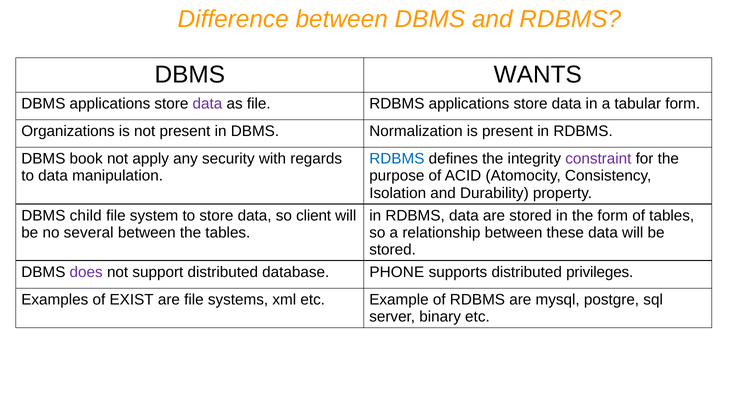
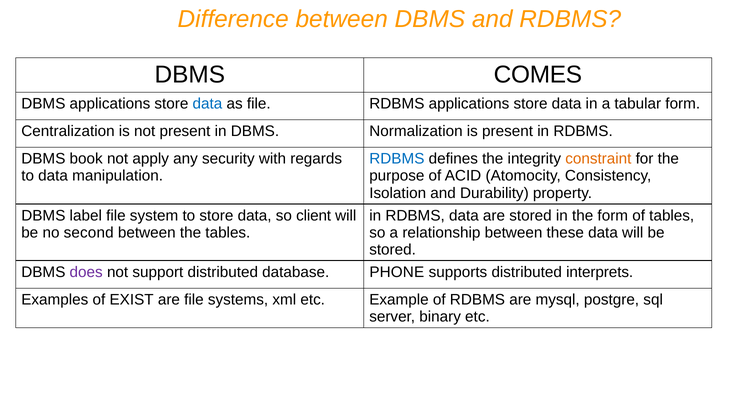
WANTS: WANTS -> COMES (538, 75)
data colour: purple -> blue (207, 104)
Organizations: Organizations -> Centralization (68, 131)
constraint colour: purple -> orange (598, 159)
child: child -> label (86, 215)
several: several -> second (89, 232)
privileges: privileges -> interprets (600, 272)
